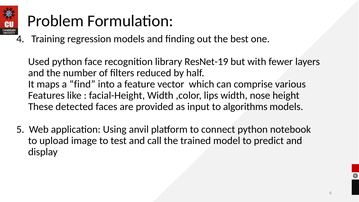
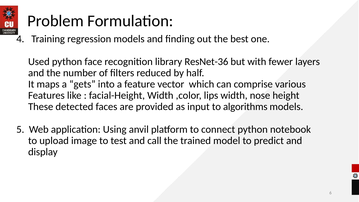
ResNet-19: ResNet-19 -> ResNet-36 (206, 62)
find: find -> gets (82, 84)
